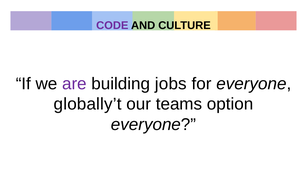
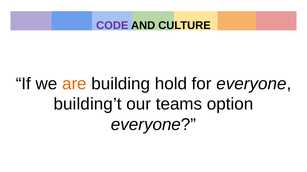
are colour: purple -> orange (74, 84)
jobs: jobs -> hold (171, 84)
globally’t: globally’t -> building’t (88, 105)
